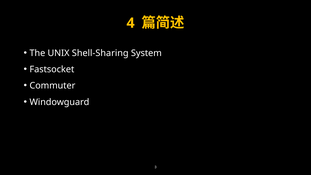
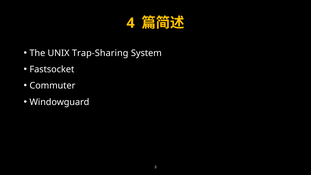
Shell-Sharing: Shell-Sharing -> Trap-Sharing (100, 53)
